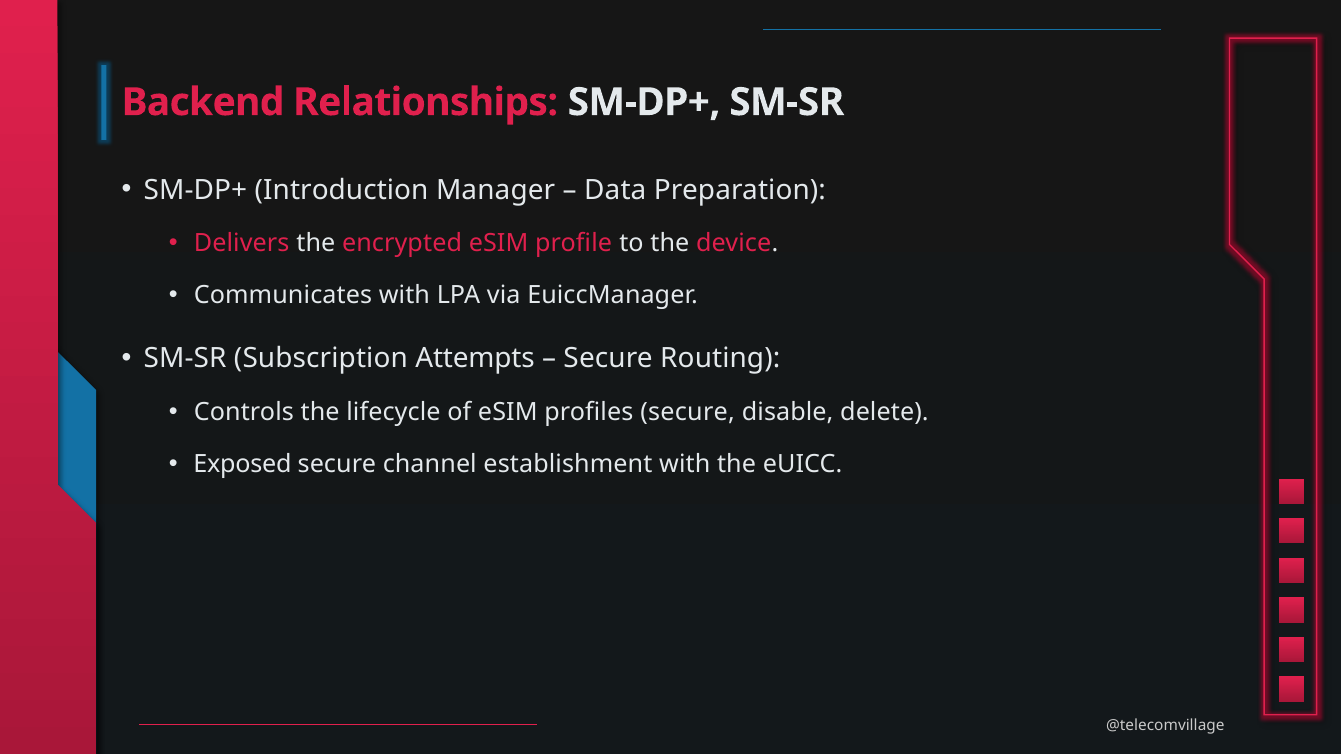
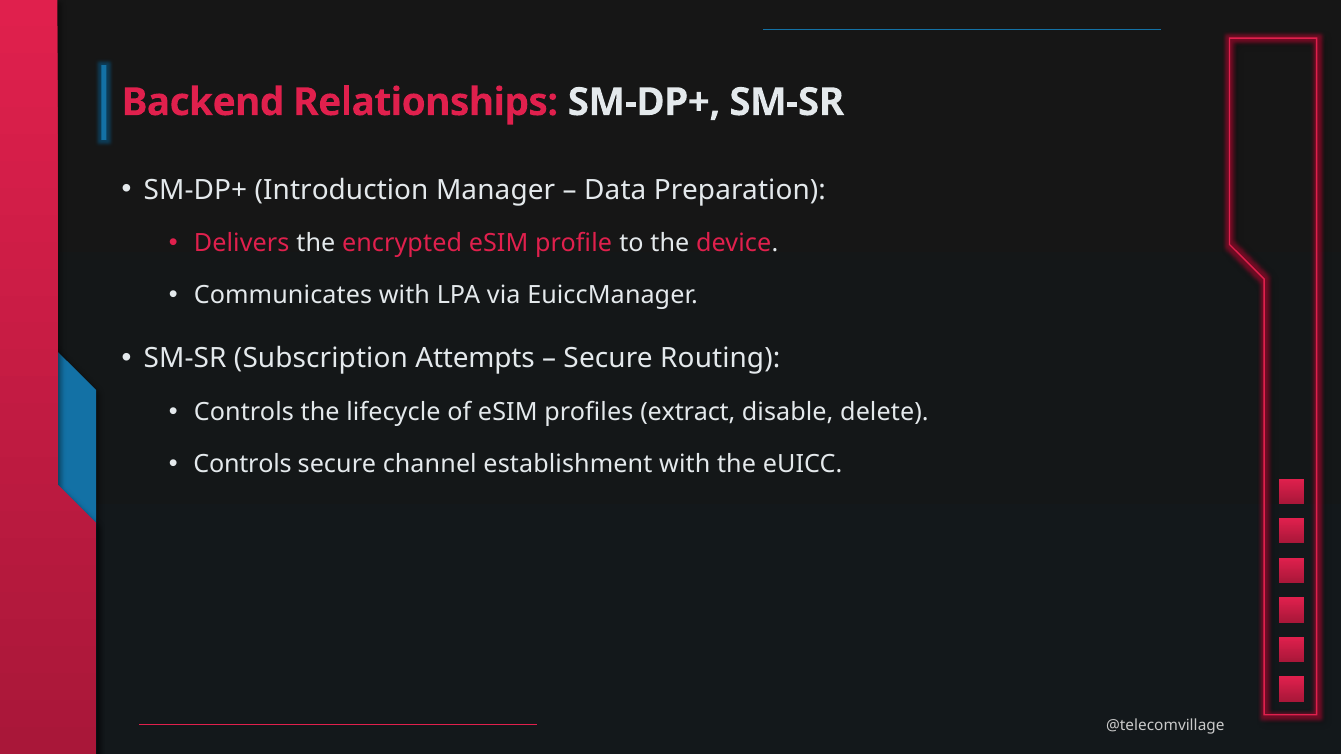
profiles secure: secure -> extract (688, 412)
Exposed: Exposed -> Controls (243, 465)
